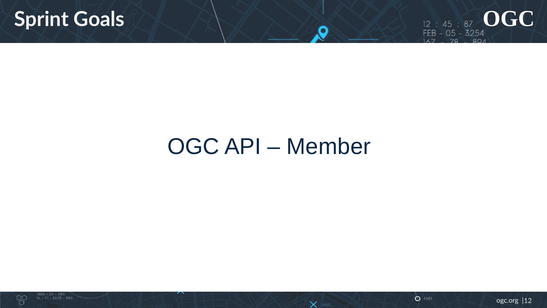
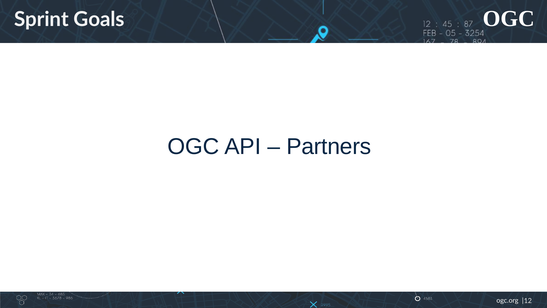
Member: Member -> Partners (329, 147)
